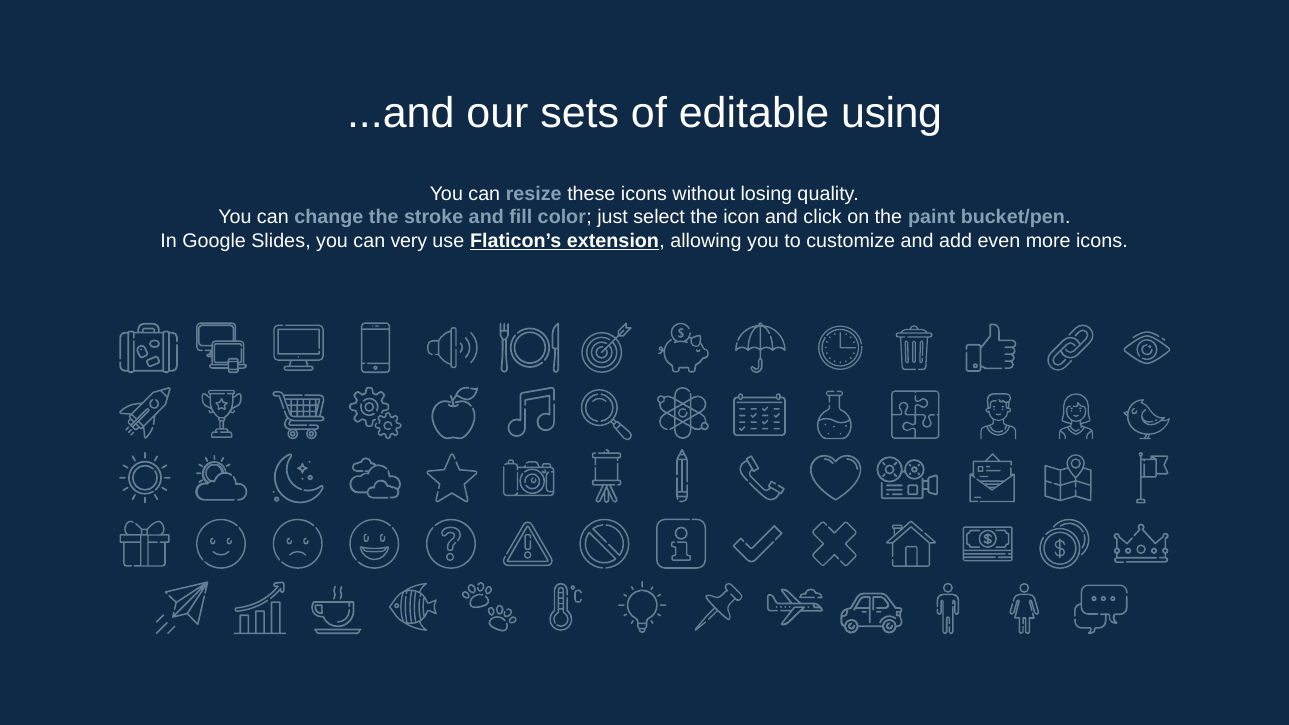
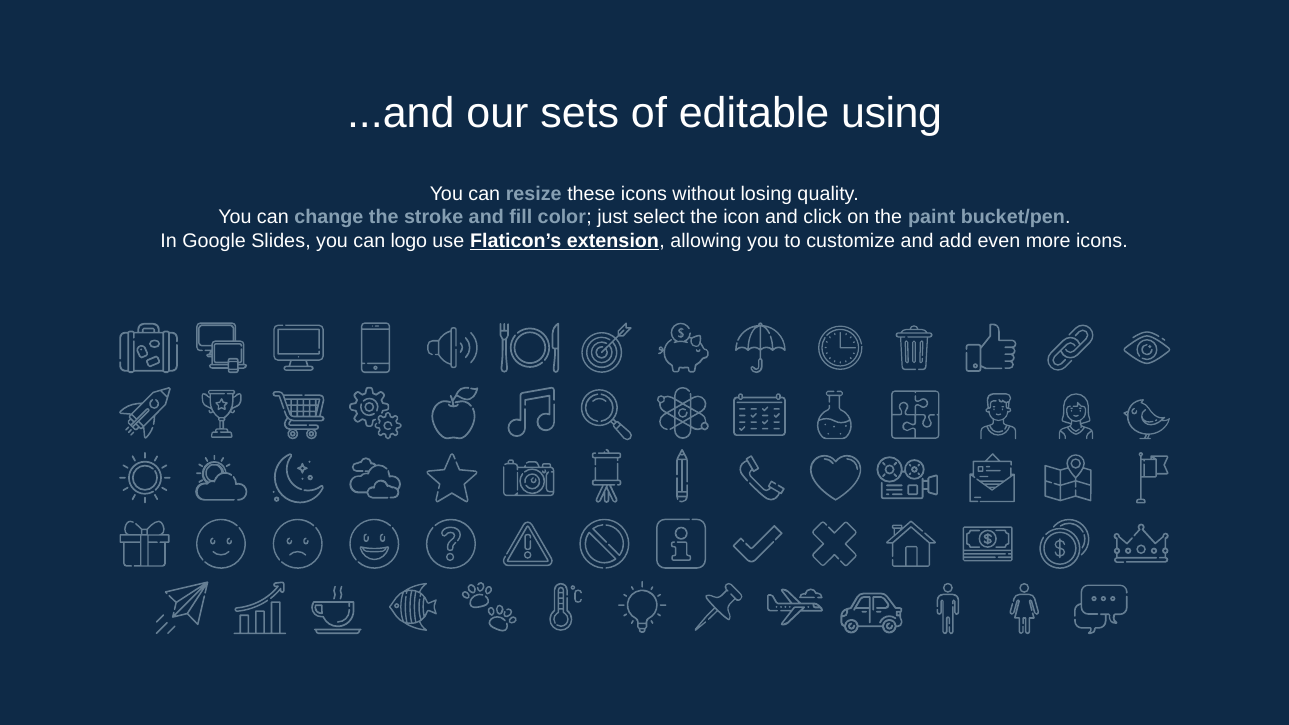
very: very -> logo (409, 241)
